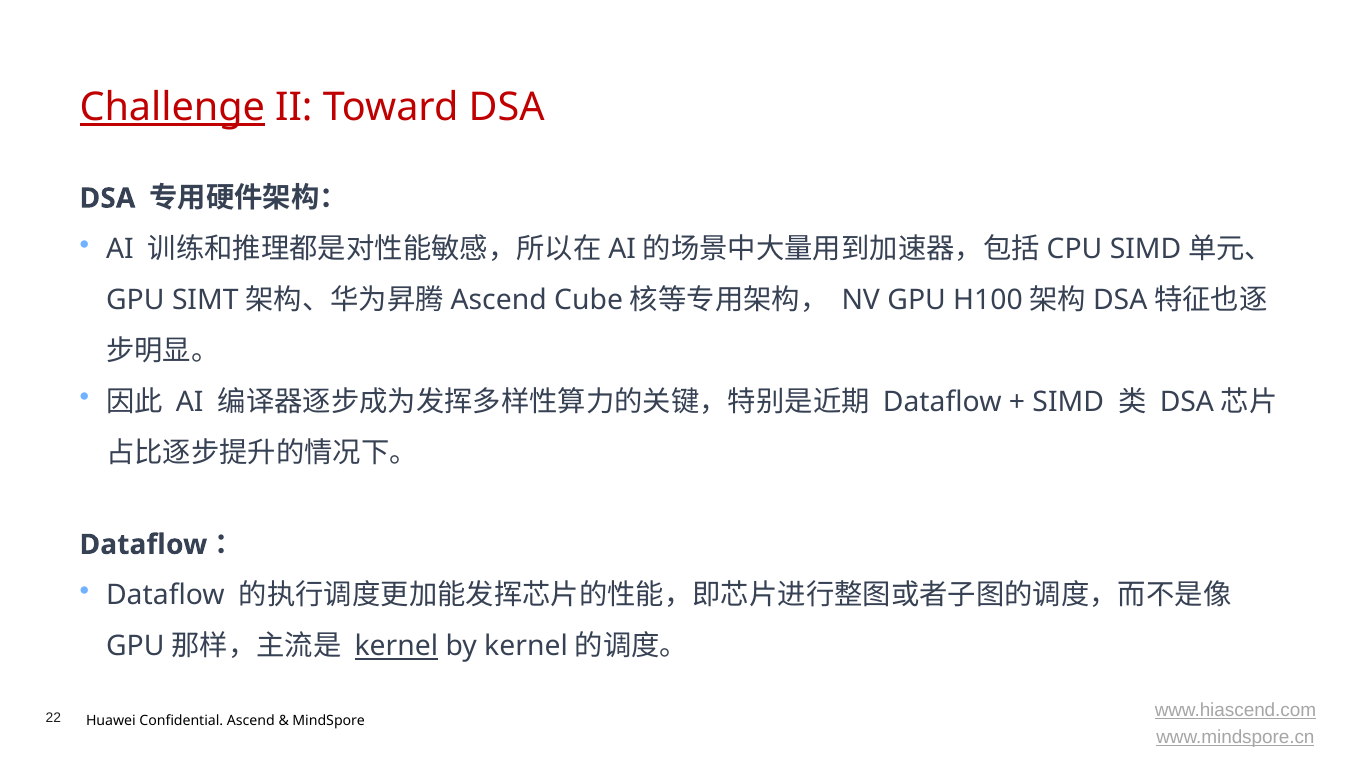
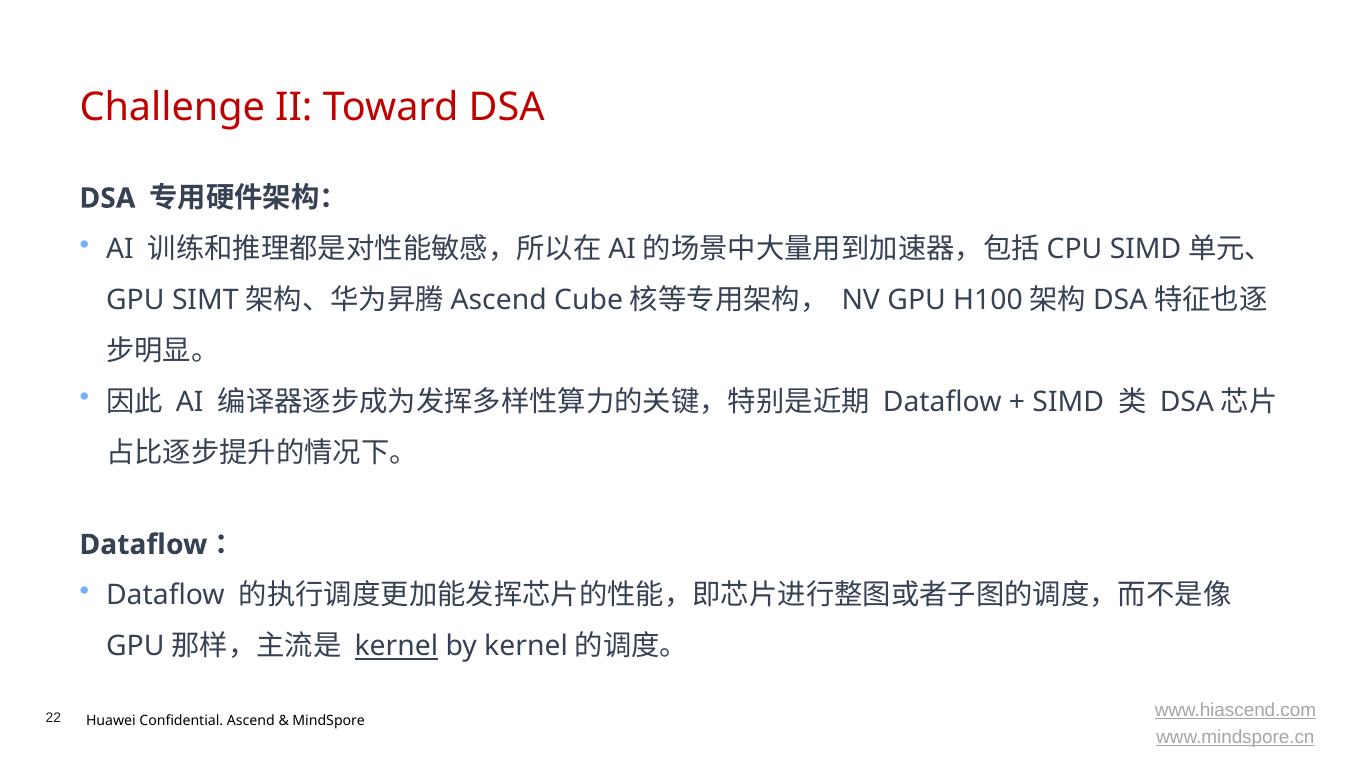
Challenge underline: present -> none (172, 107)
